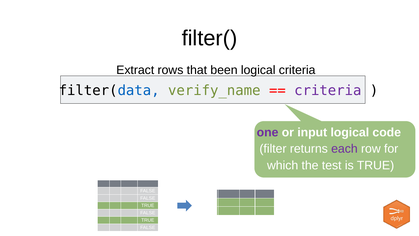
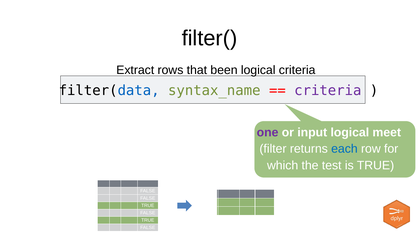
verify_name: verify_name -> syntax_name (214, 90)
code: code -> meet (387, 132)
each colour: purple -> blue (344, 149)
